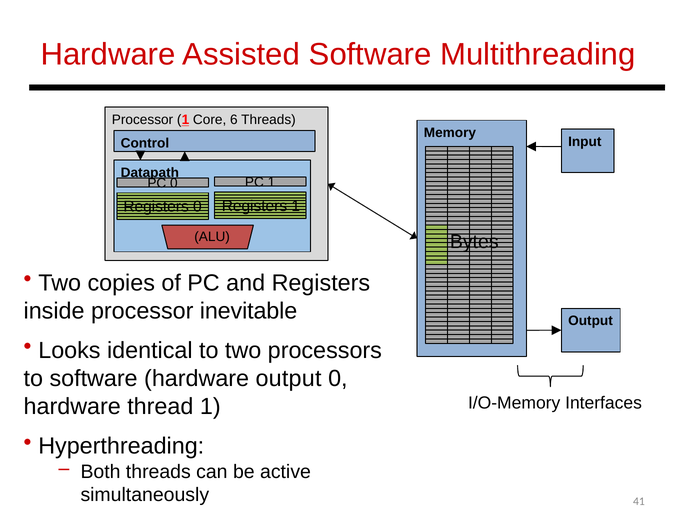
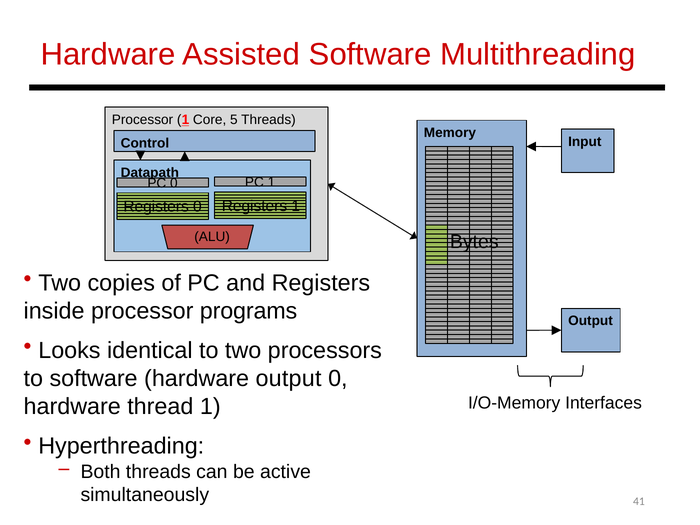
6: 6 -> 5 (234, 120)
inevitable: inevitable -> programs (249, 311)
